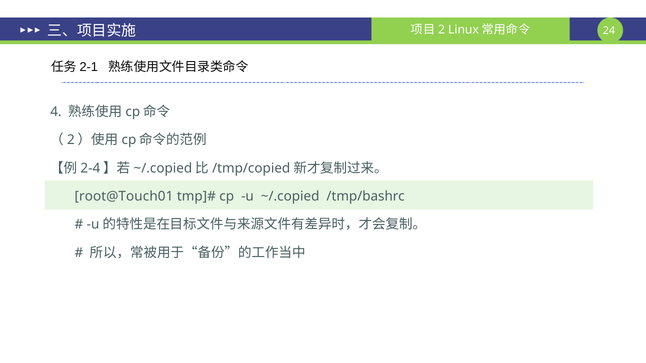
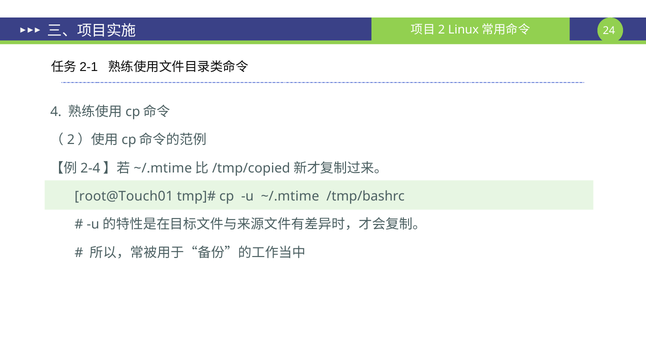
~/.copied: ~/.copied -> ~/.mtime (163, 168)
u ~/.copied: ~/.copied -> ~/.mtime (290, 196)
